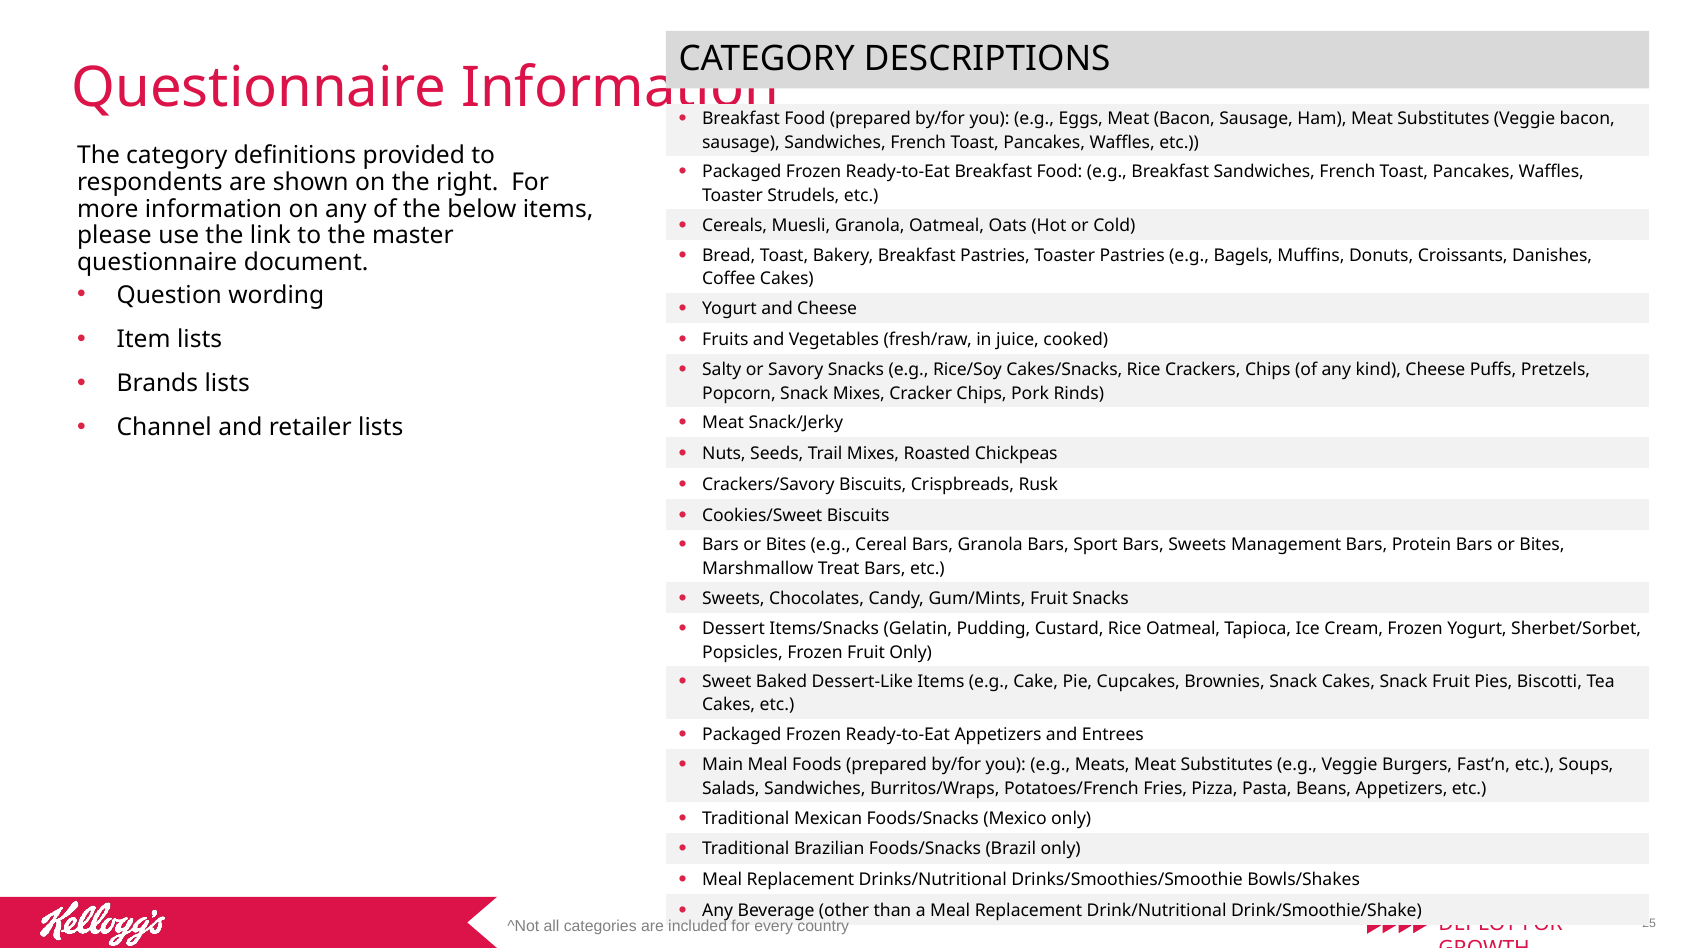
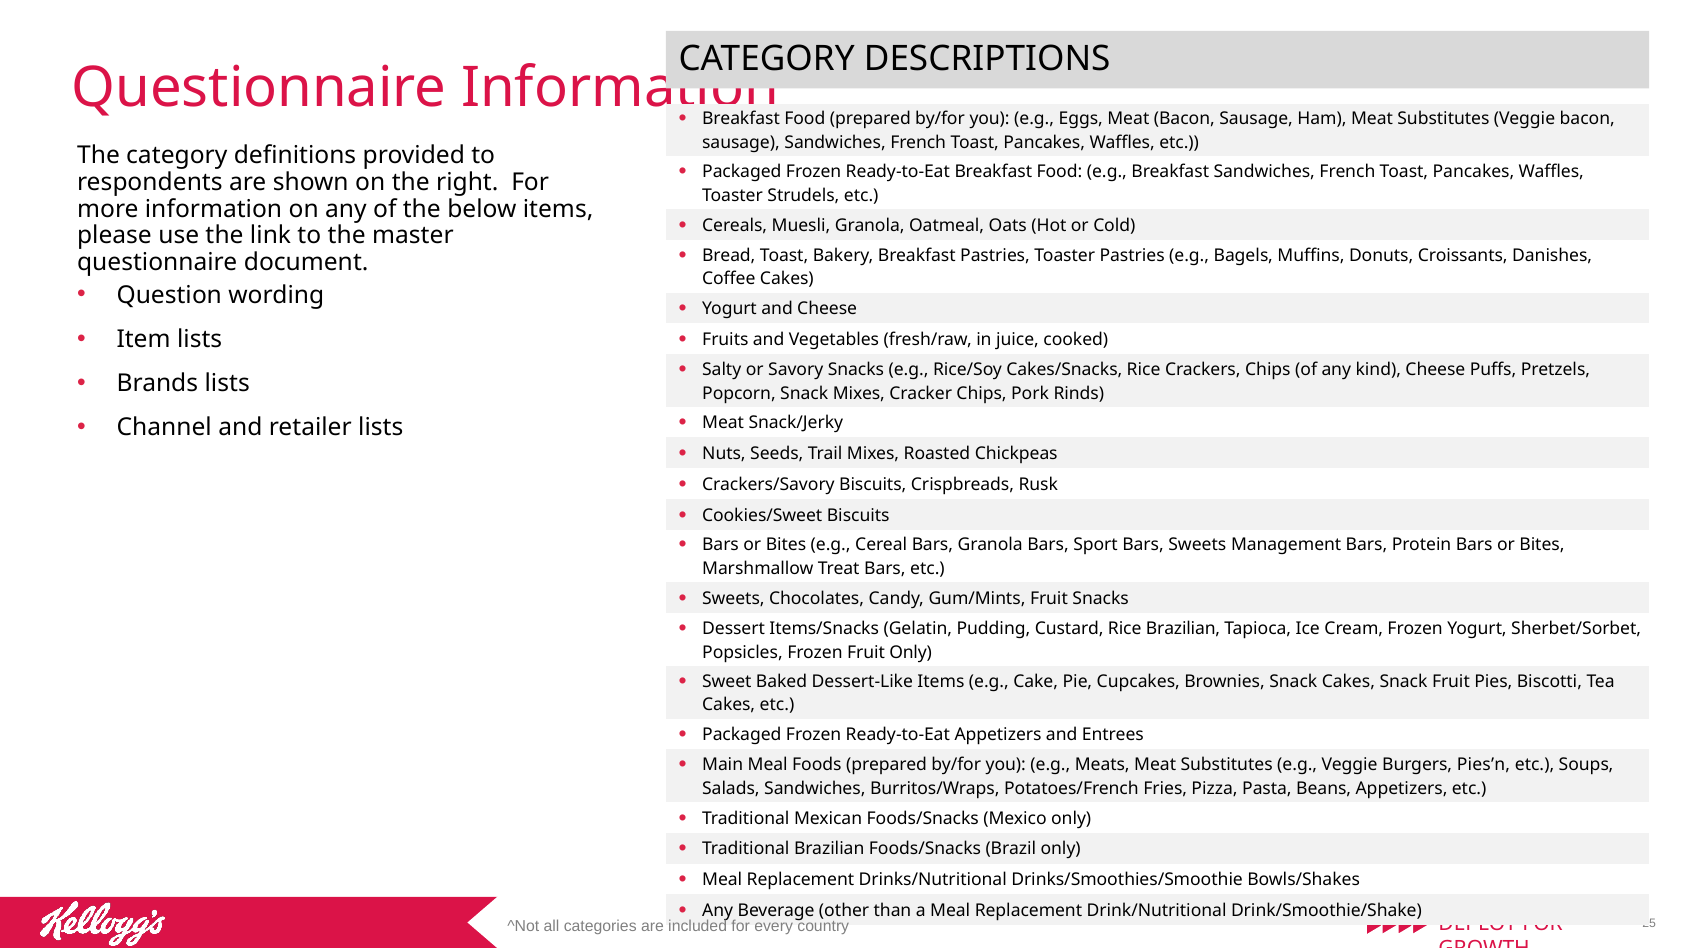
Rice Oatmeal: Oatmeal -> Brazilian (1183, 629)
Fast’n: Fast’n -> Pies’n (1483, 765)
